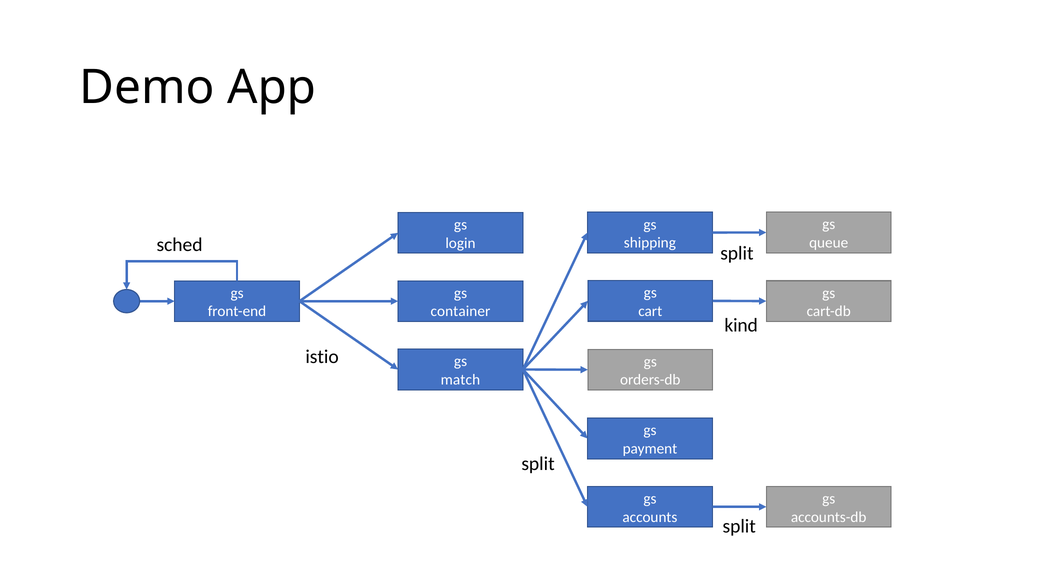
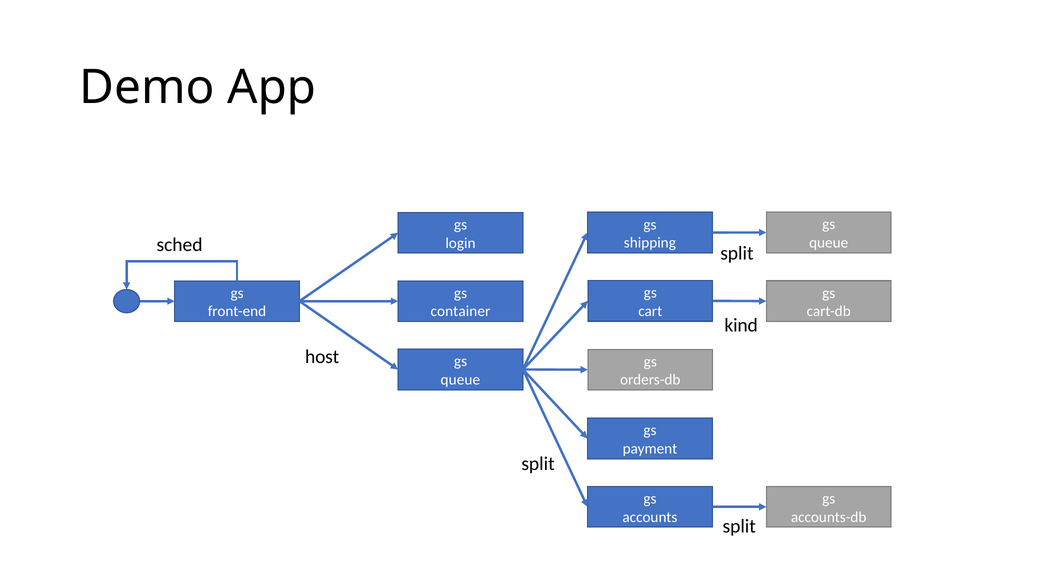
istio: istio -> host (322, 357)
match: match -> queue (460, 380)
